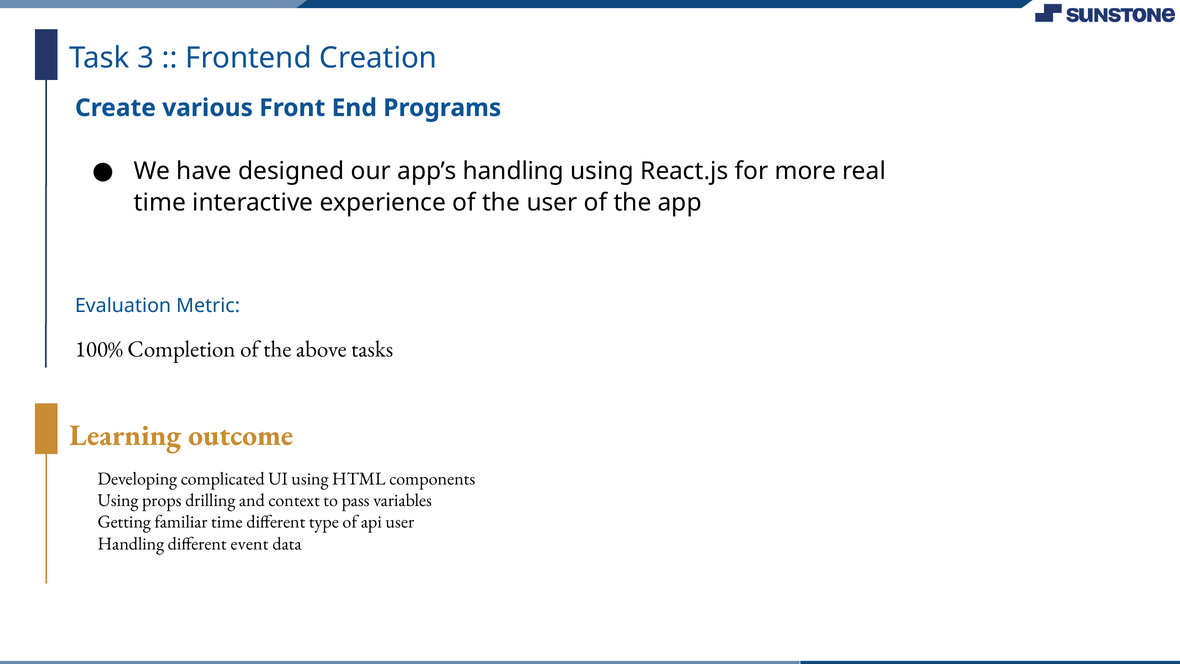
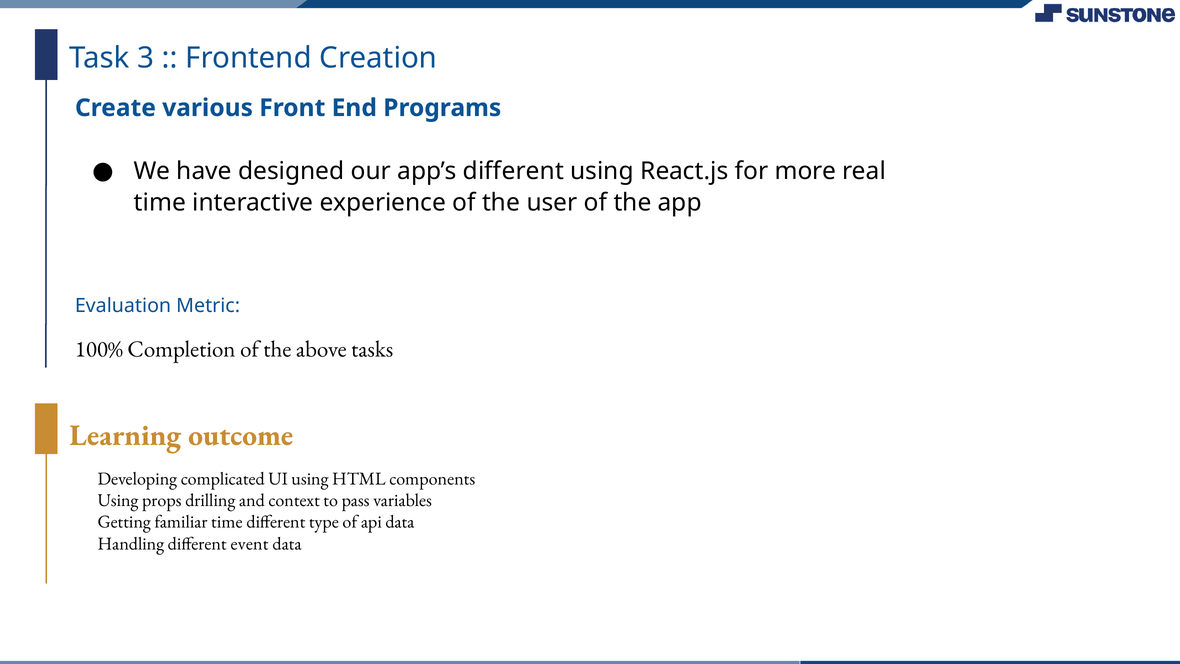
app’s handling: handling -> different (513, 171)
api user: user -> data (400, 522)
